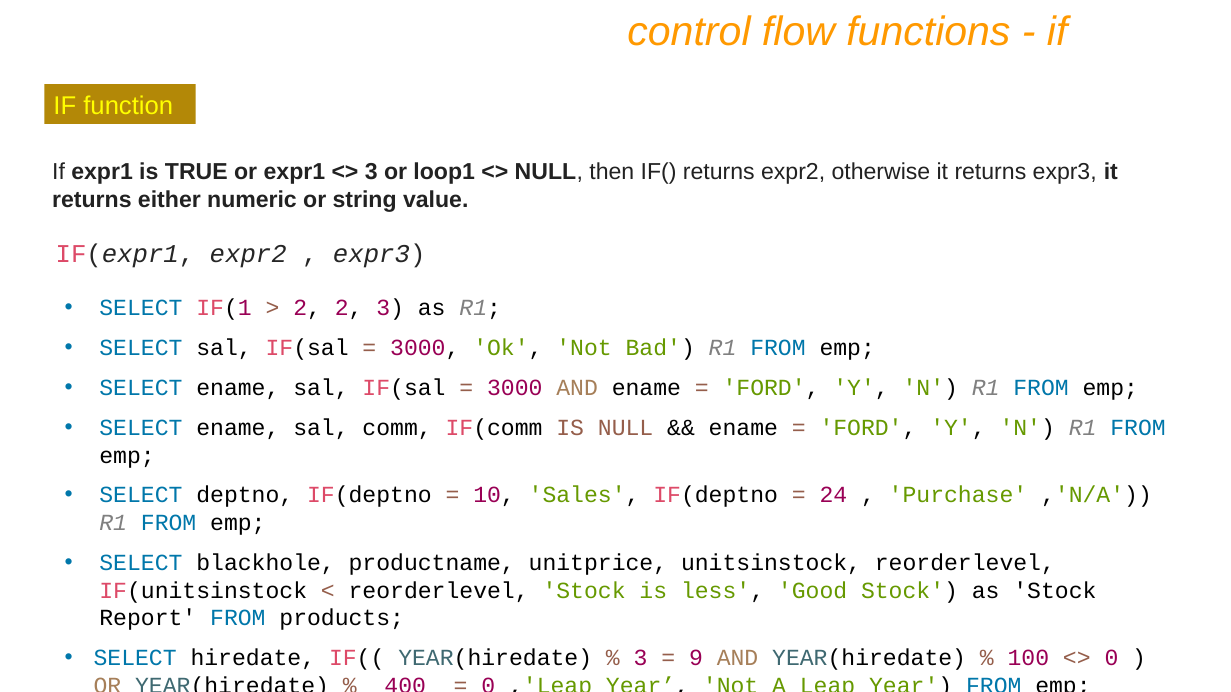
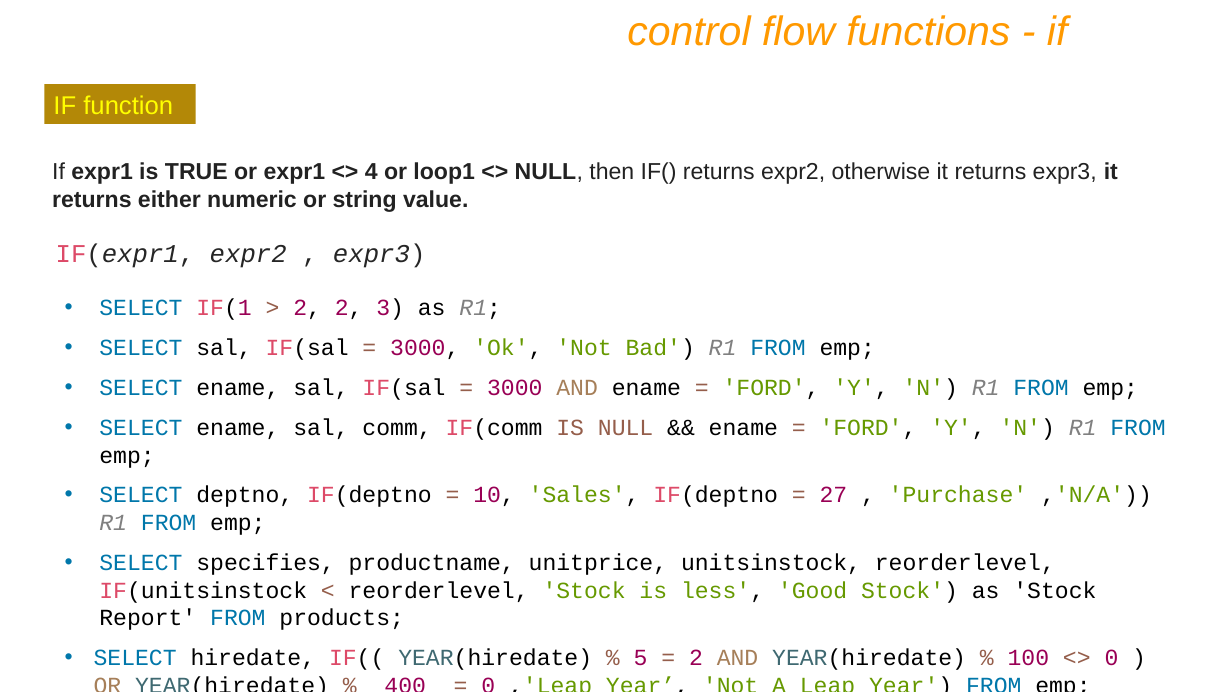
3: 3 -> 4 (371, 172)
24: 24 -> 27 (833, 496)
blackhole: blackhole -> specifies (266, 563)
3: 3 -> 5 (641, 659)
9: 9 -> 2 (696, 659)
